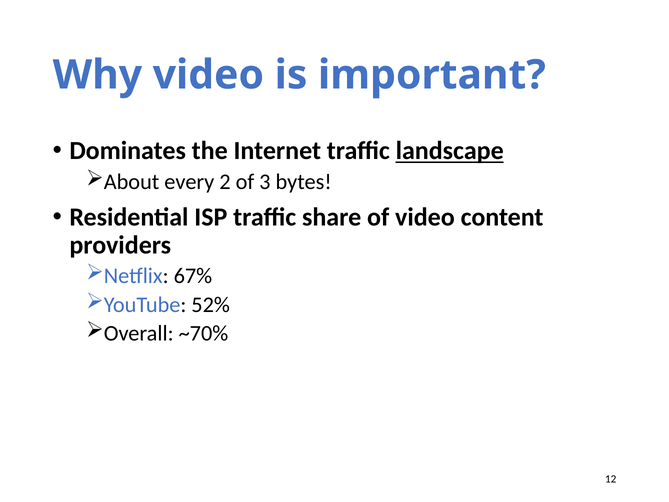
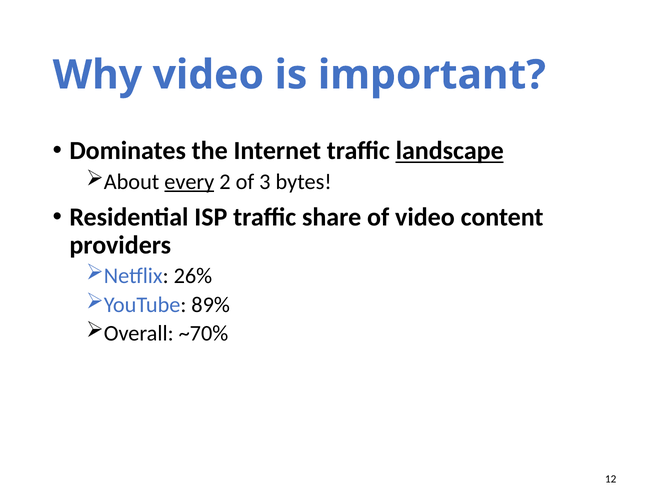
every underline: none -> present (189, 182)
67%: 67% -> 26% (193, 276)
52%: 52% -> 89% (211, 304)
